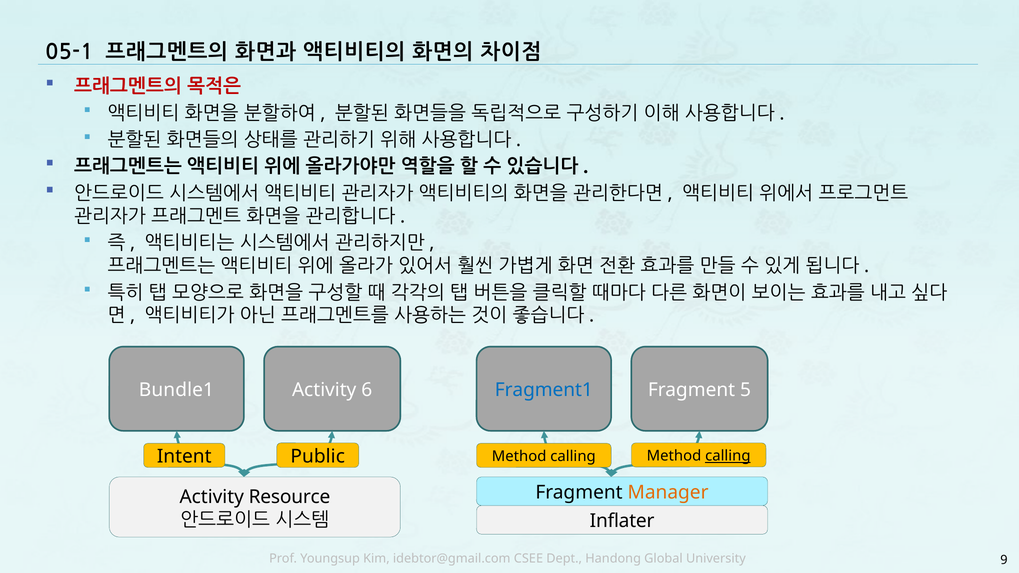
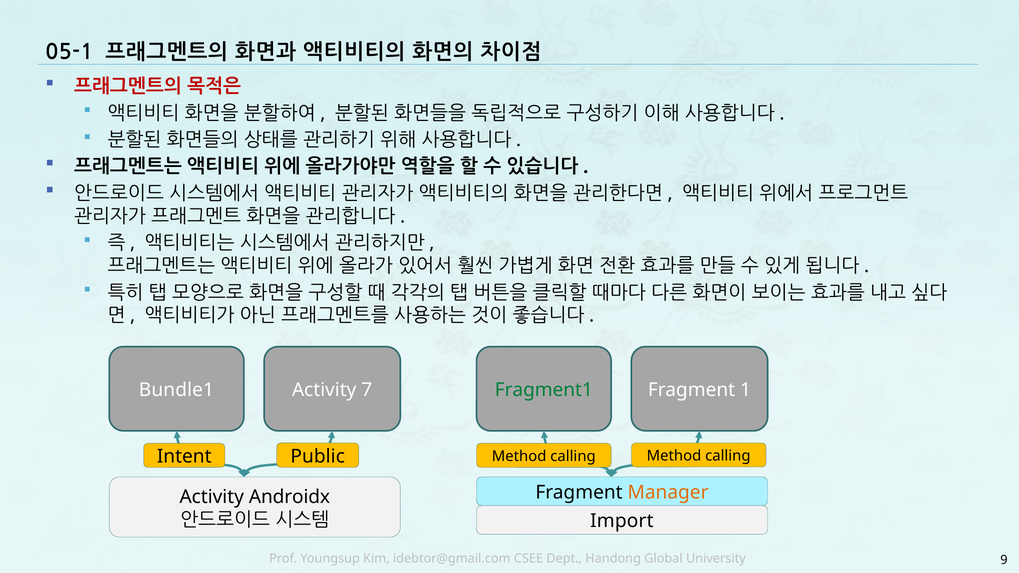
6: 6 -> 7 (367, 390)
Fragment1 colour: blue -> green (544, 390)
5: 5 -> 1 (745, 390)
calling underline: present -> none (728, 456)
Resource: Resource -> Androidx (289, 497)
Inflater: Inflater -> Import (622, 521)
